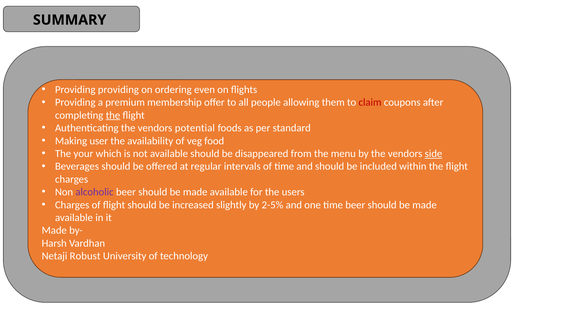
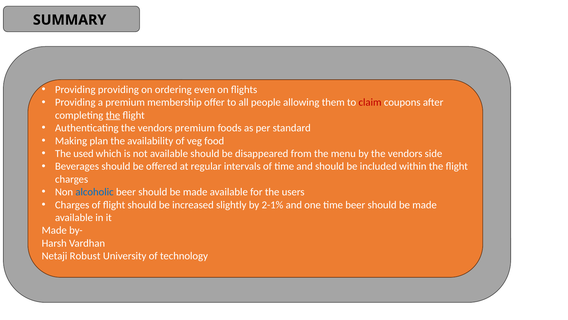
vendors potential: potential -> premium (195, 128)
user: user -> plan (99, 141)
your: your -> used (83, 153)
side underline: present -> none (433, 153)
alcoholic colour: purple -> blue (95, 192)
2-5%: 2-5% -> 2-1% (272, 205)
